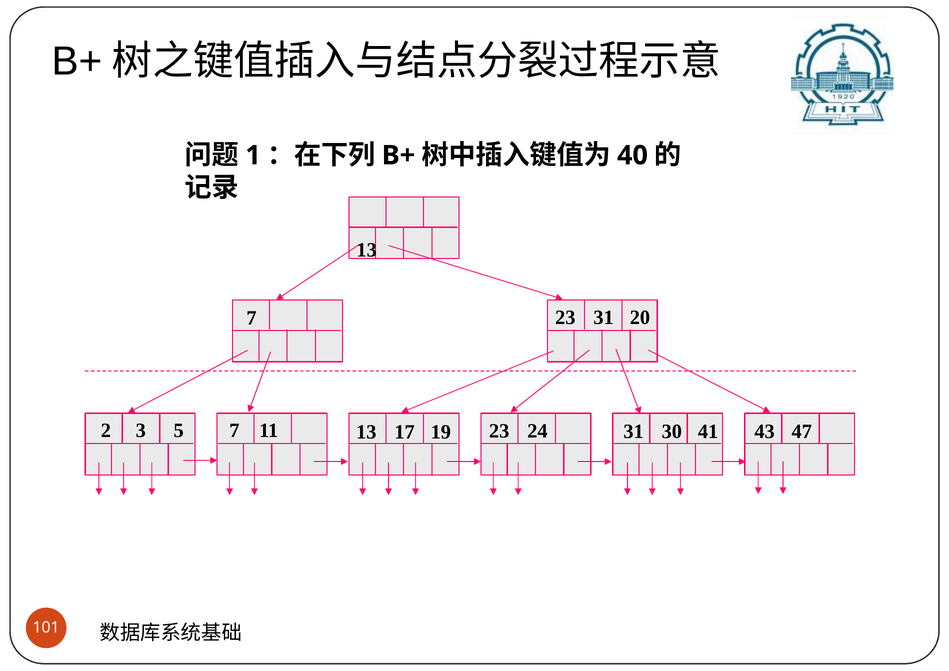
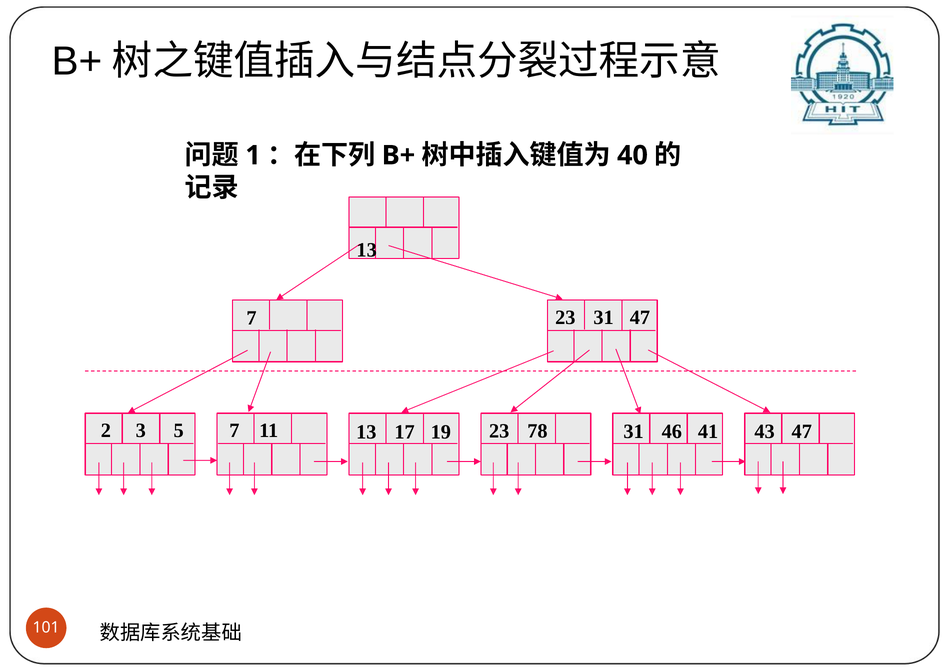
31 20: 20 -> 47 (640, 317)
24: 24 -> 78 (537, 431)
30: 30 -> 46 (672, 432)
